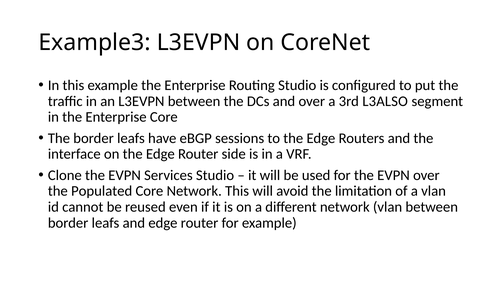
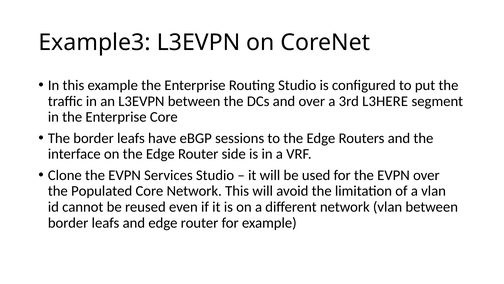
L3ALSO: L3ALSO -> L3HERE (385, 101)
